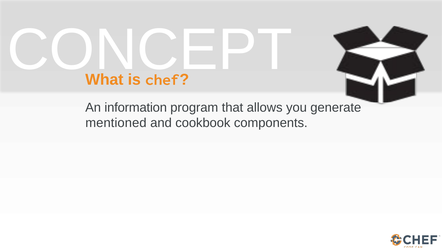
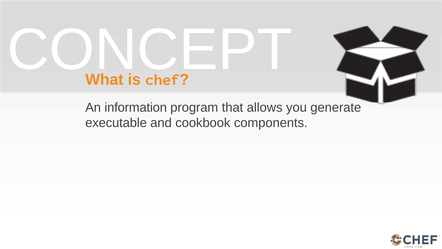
mentioned: mentioned -> executable (116, 123)
